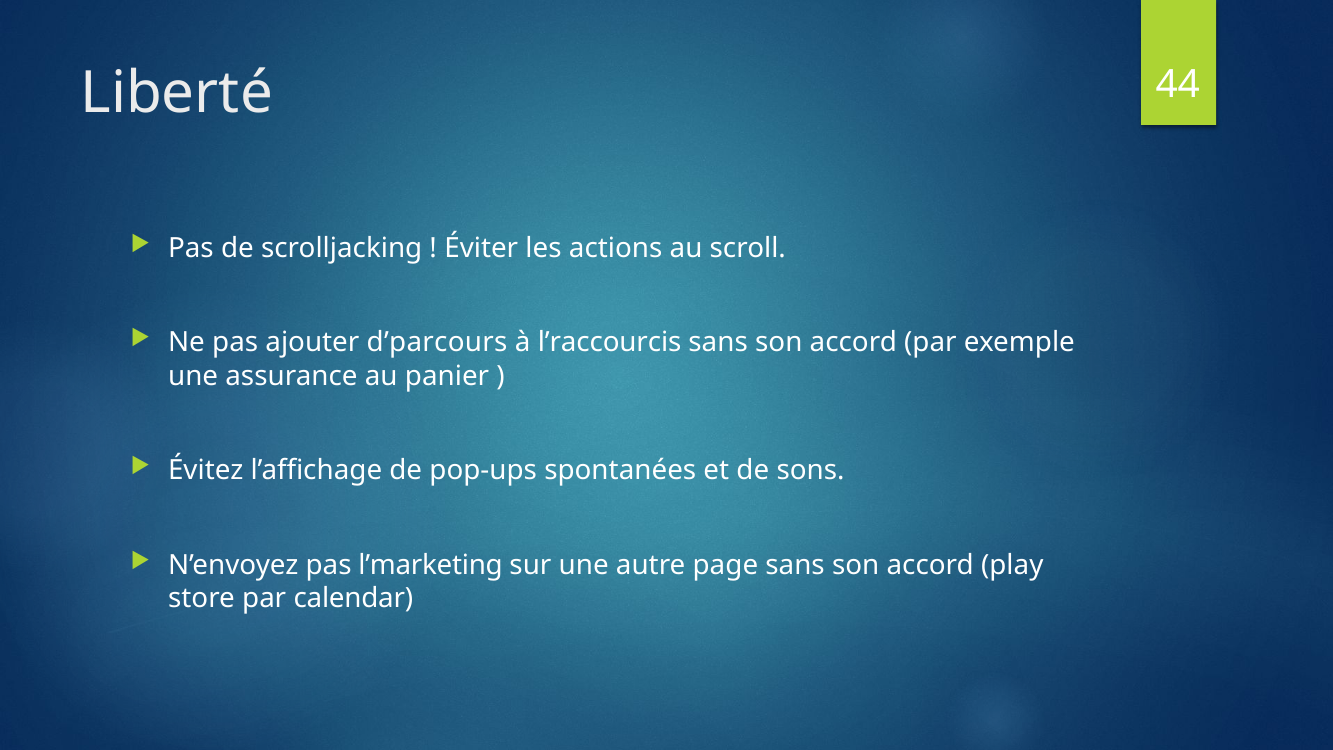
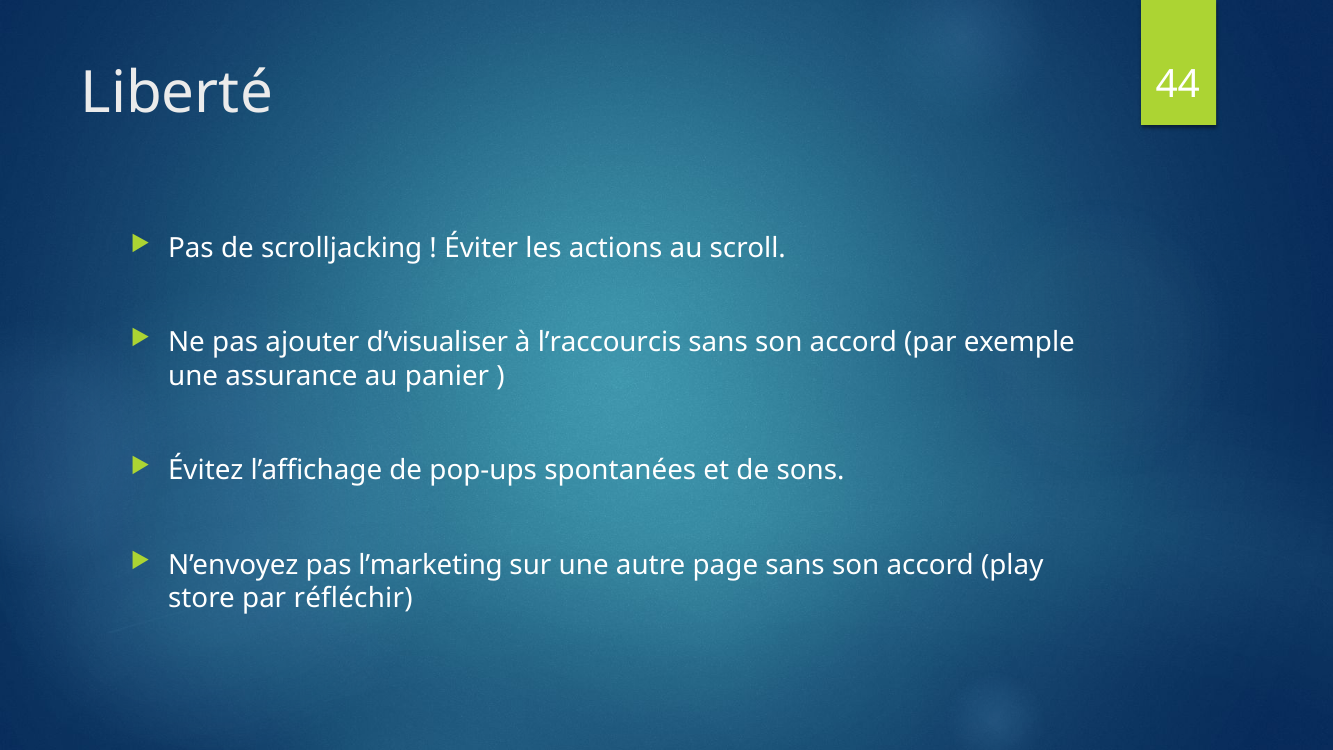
d’parcours: d’parcours -> d’visualiser (437, 343)
calendar: calendar -> réfléchir (353, 598)
